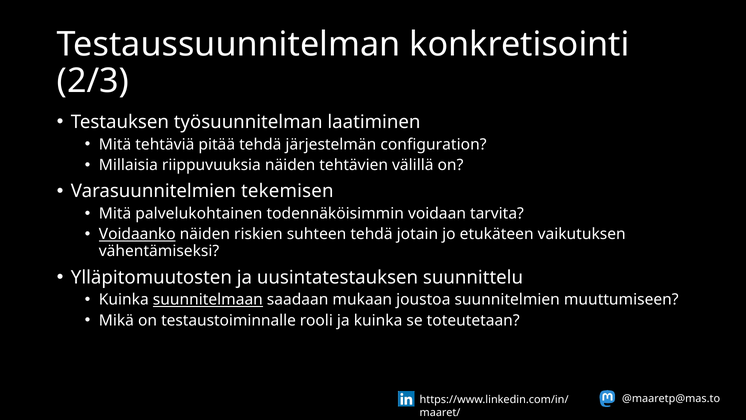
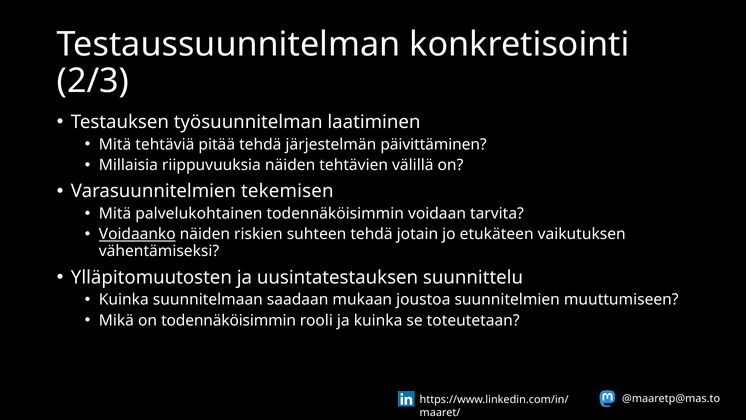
configuration: configuration -> päivittäminen (434, 144)
suunnitelmaan underline: present -> none (208, 299)
on testaustoiminnalle: testaustoiminnalle -> todennäköisimmin (229, 320)
